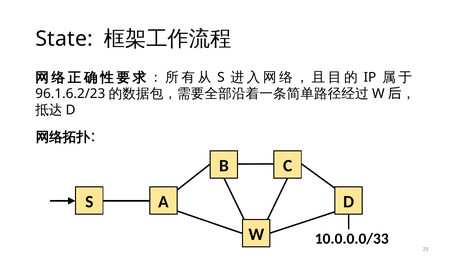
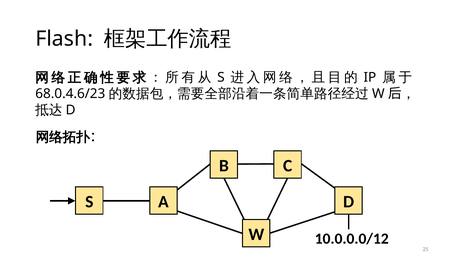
State: State -> Flash (64, 39)
96.1.6.2/23: 96.1.6.2/23 -> 68.0.4.6/23 (70, 94)
10.0.0.0/33: 10.0.0.0/33 -> 10.0.0.0/12 (352, 239)
